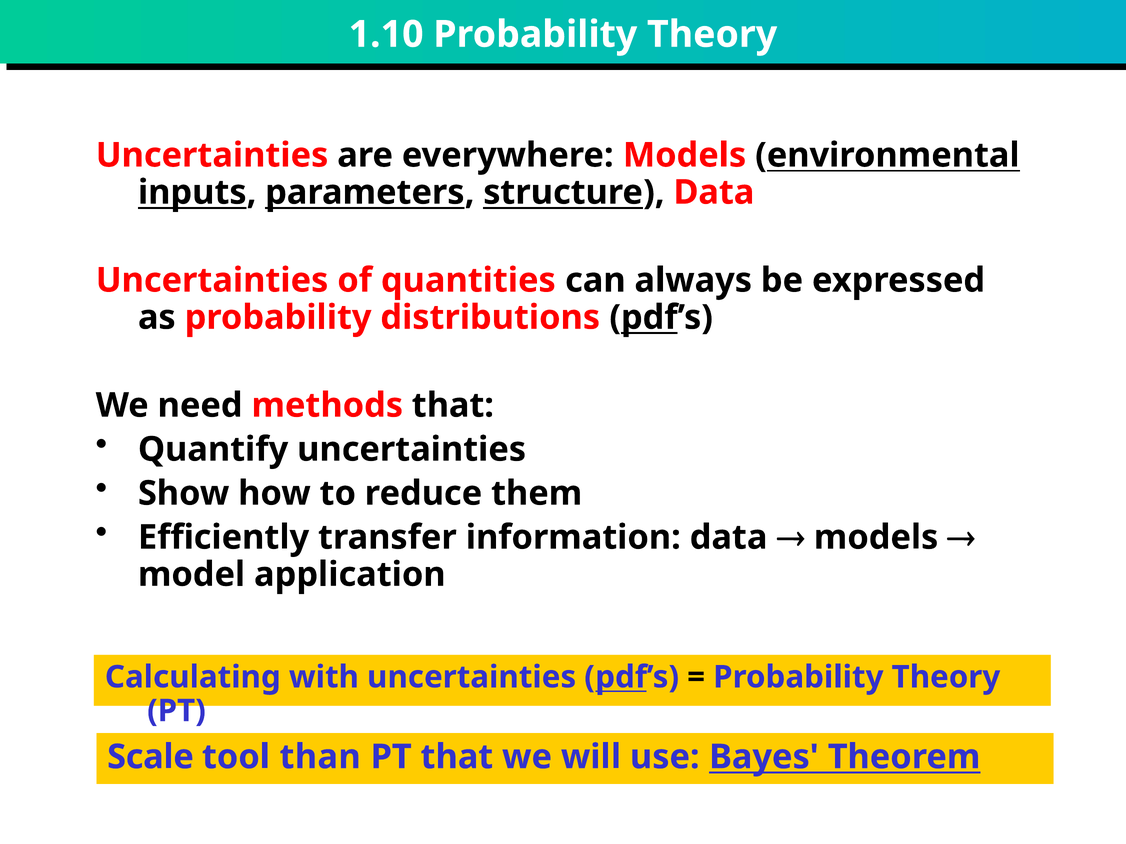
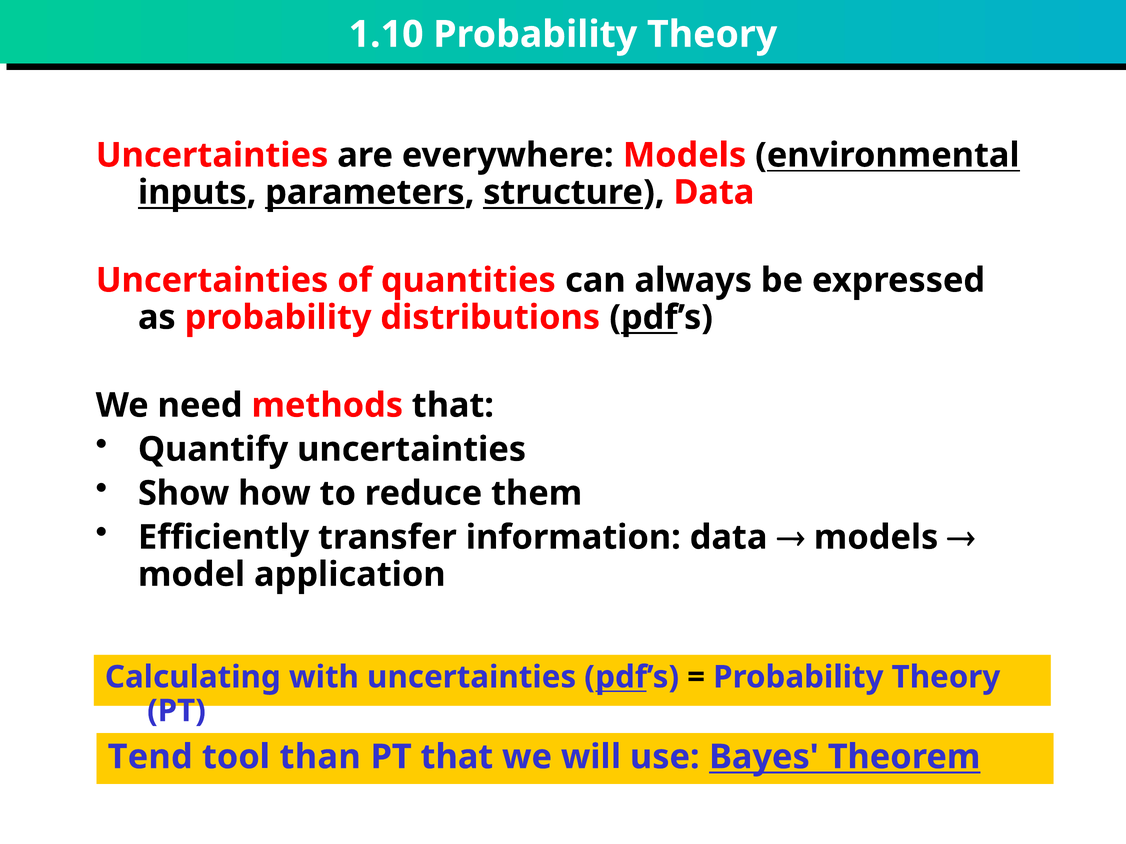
Scale: Scale -> Tend (150, 757)
